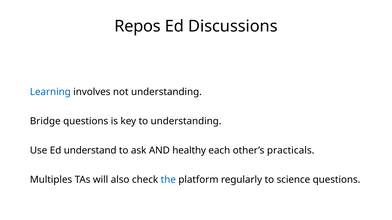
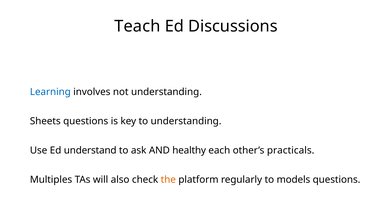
Repos: Repos -> Teach (137, 26)
Bridge: Bridge -> Sheets (45, 122)
the colour: blue -> orange (168, 180)
science: science -> models (293, 180)
